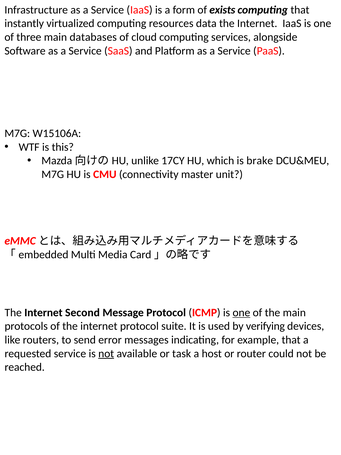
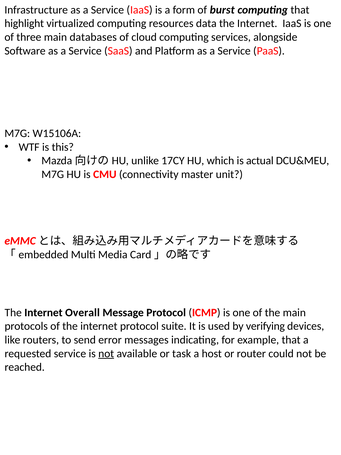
exists: exists -> burst (222, 10)
instantly: instantly -> highlight (24, 23)
brake: brake -> actual (260, 161)
Second: Second -> Overall (82, 312)
one underline: present -> none (241, 312)
